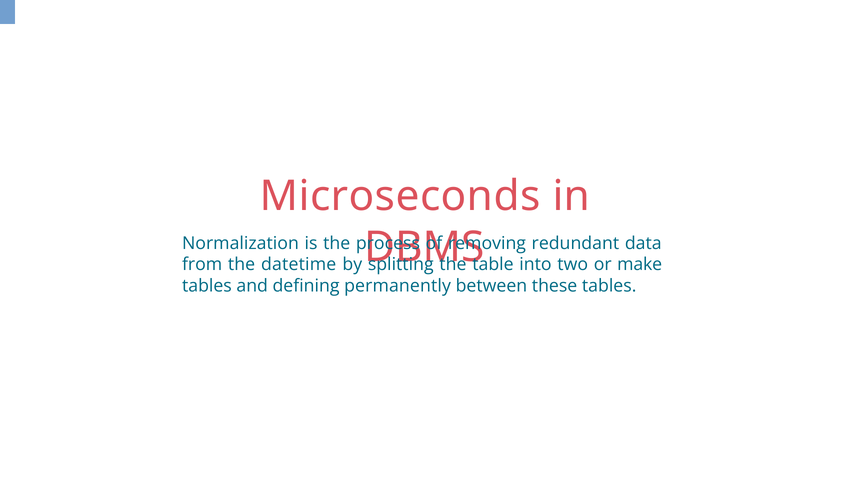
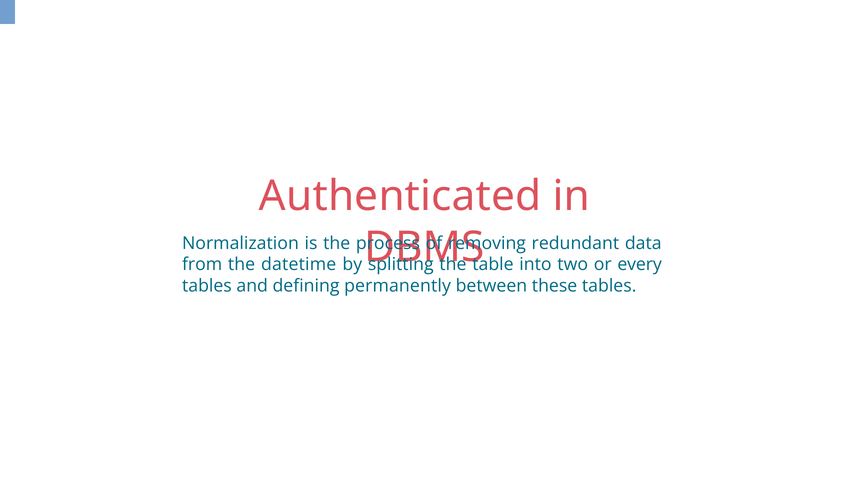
Microseconds: Microseconds -> Authenticated (400, 196)
make: make -> every (640, 264)
